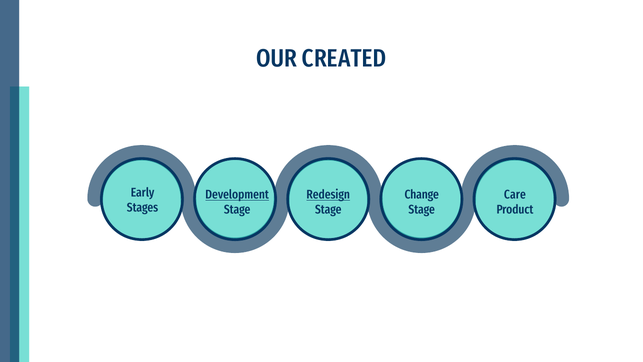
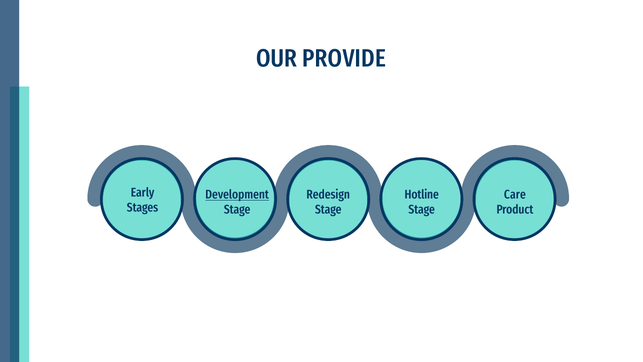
CREATED: CREATED -> PROVIDE (344, 59)
Redesign underline: present -> none (328, 195)
Change: Change -> Hotline (422, 195)
